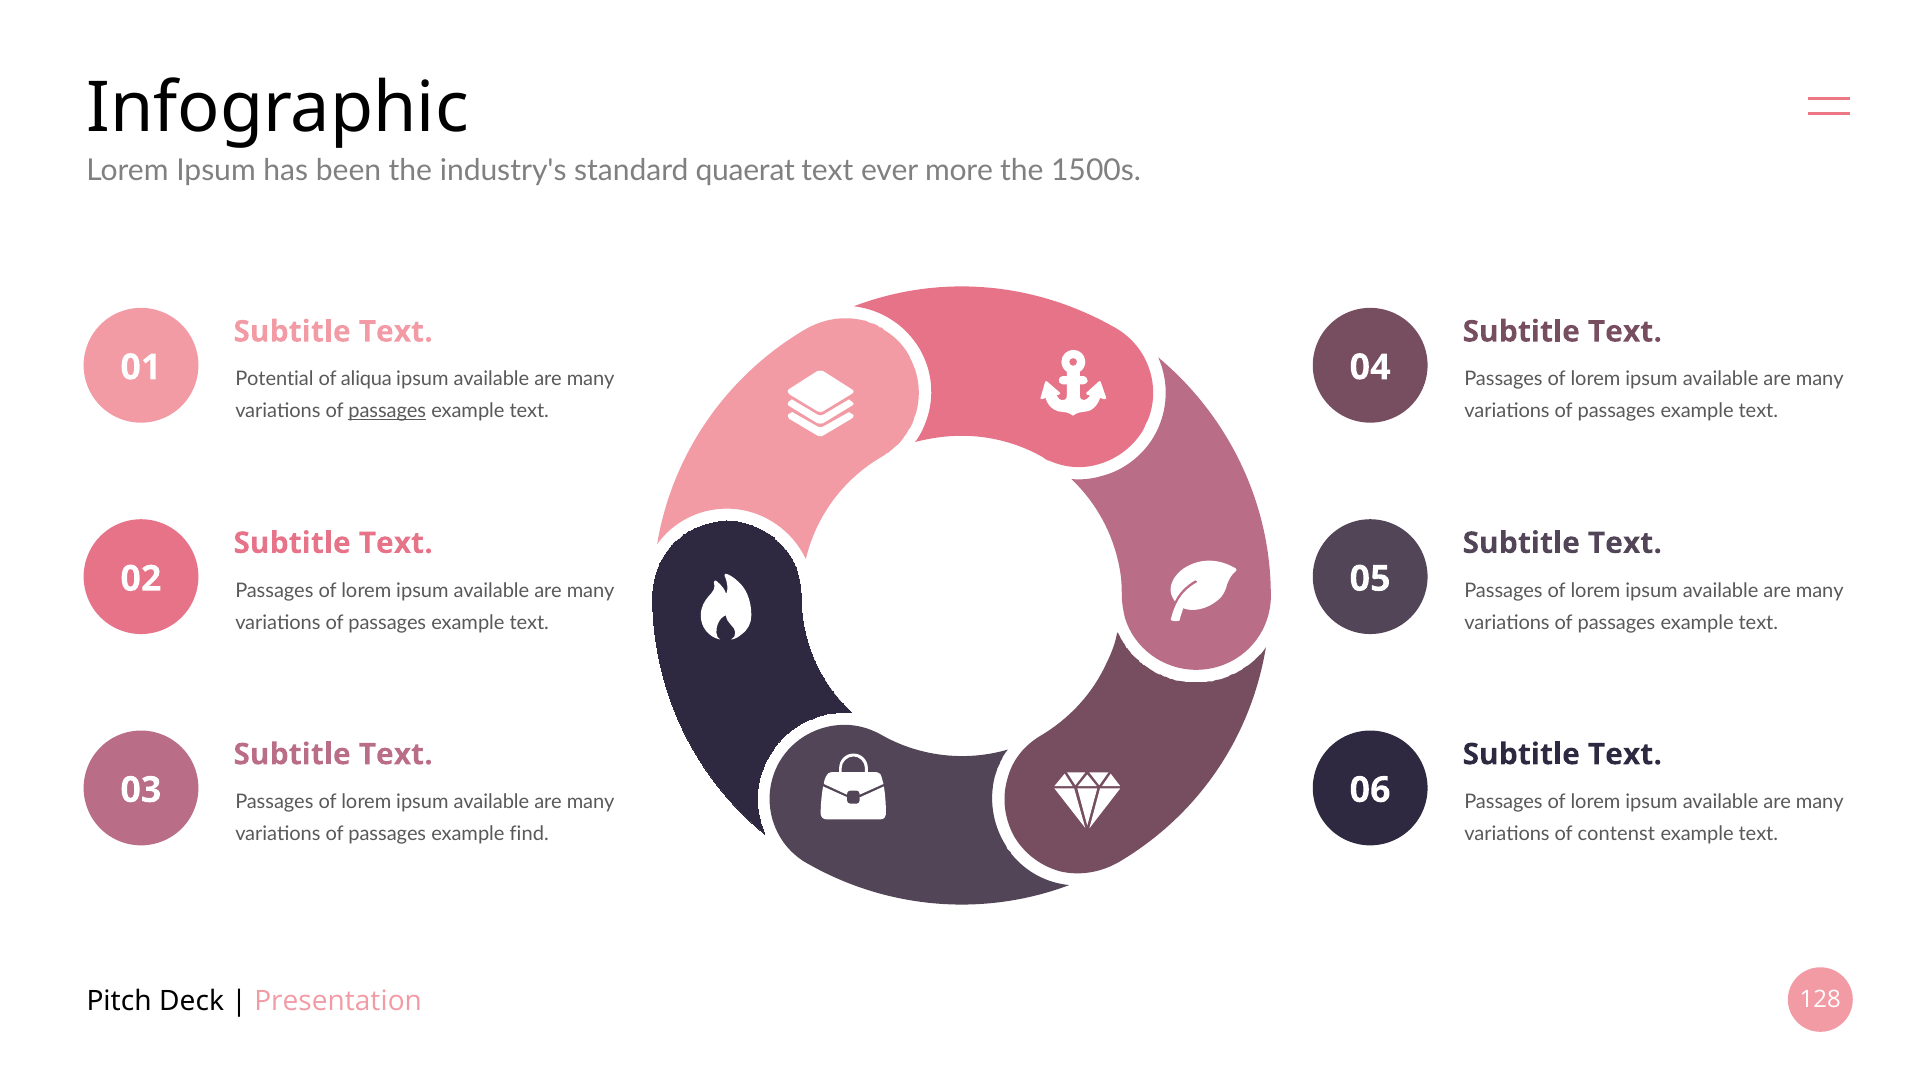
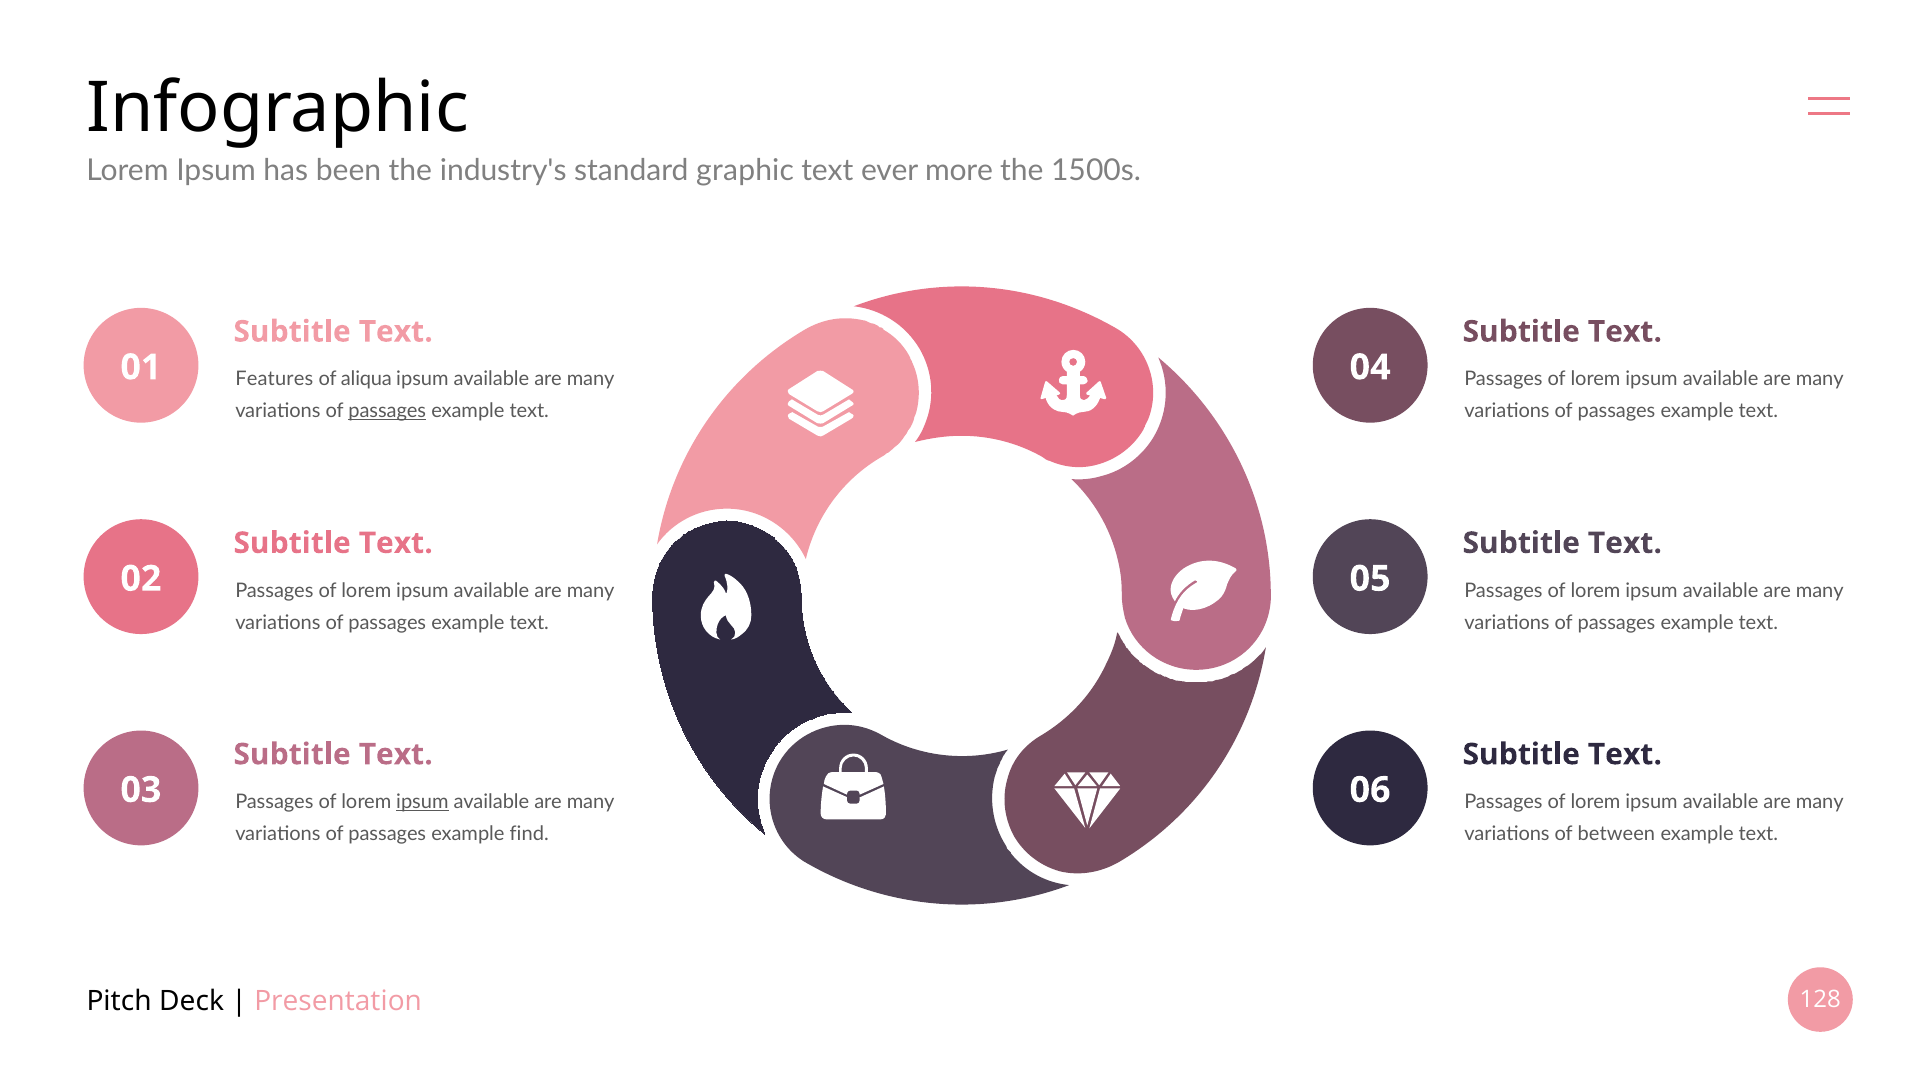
quaerat: quaerat -> graphic (745, 171)
Potential: Potential -> Features (274, 379)
ipsum underline: none -> present (422, 802)
contenst: contenst -> between (1616, 834)
